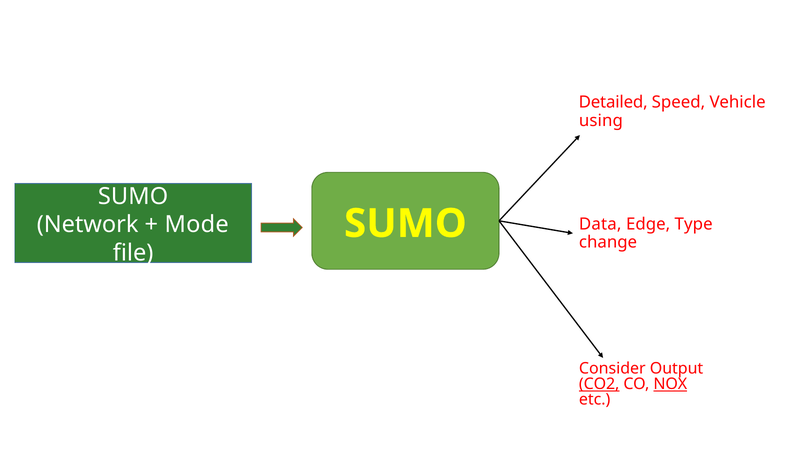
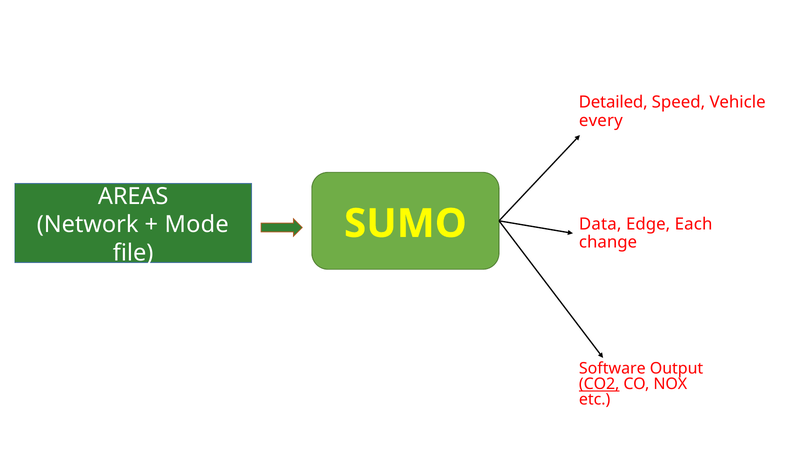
using: using -> every (601, 121)
SUMO: SUMO -> AREAS (133, 197)
Type: Type -> Each (694, 224)
Consider: Consider -> Software (612, 369)
NOX underline: present -> none (670, 385)
